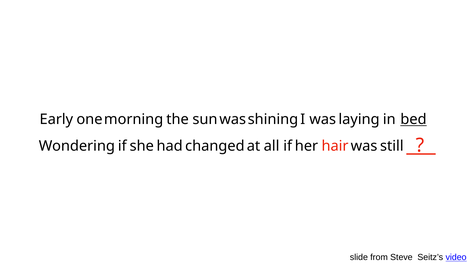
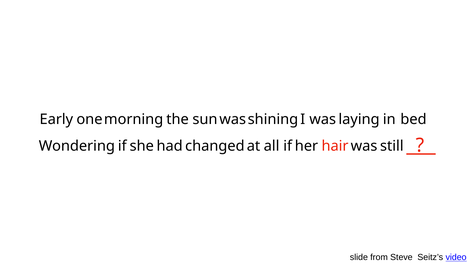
bed underline: present -> none (413, 119)
